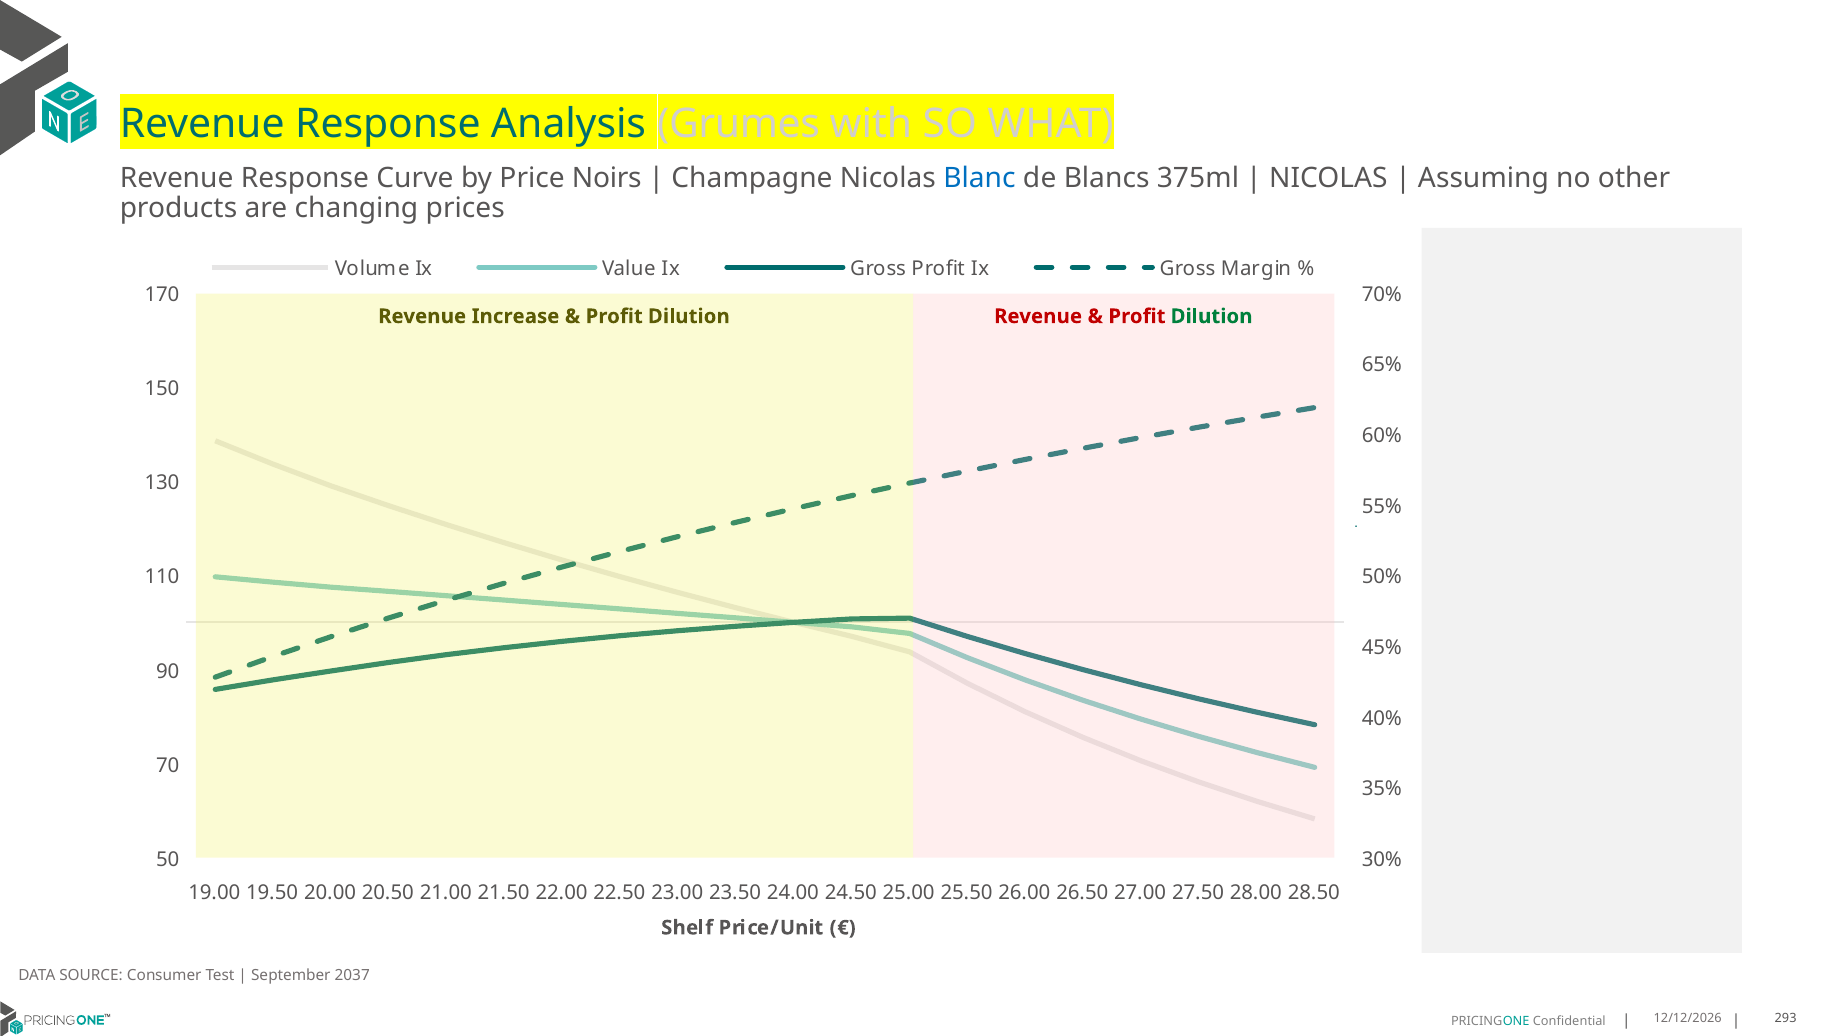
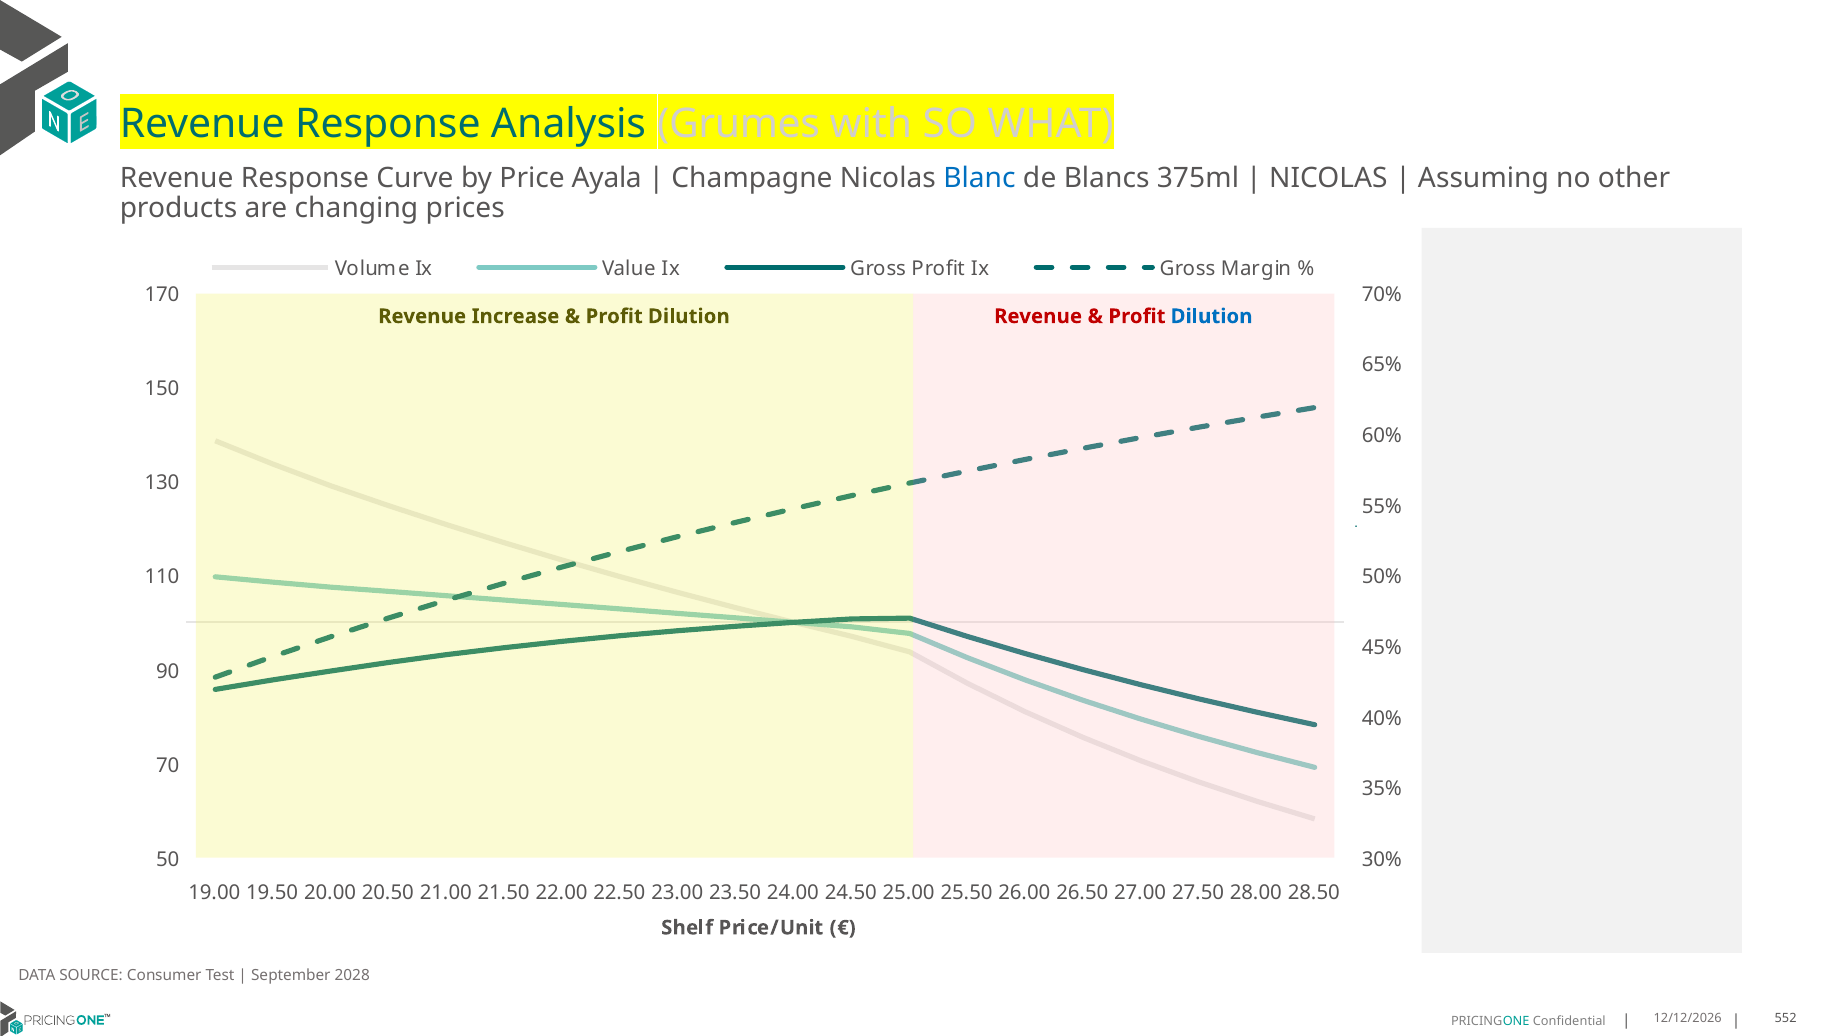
Noirs: Noirs -> Ayala (607, 178)
Dilution colour: green -> blue (1212, 316)
2037: 2037 -> 2028 (352, 976)
293: 293 -> 552 (1786, 1019)
